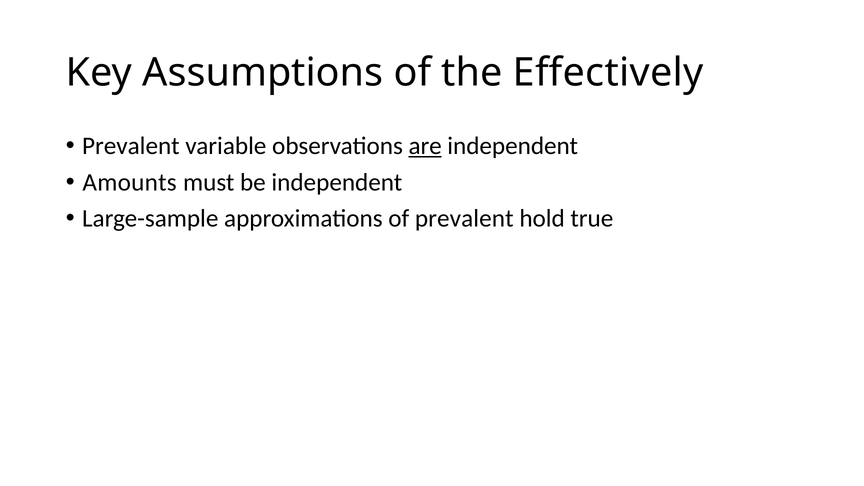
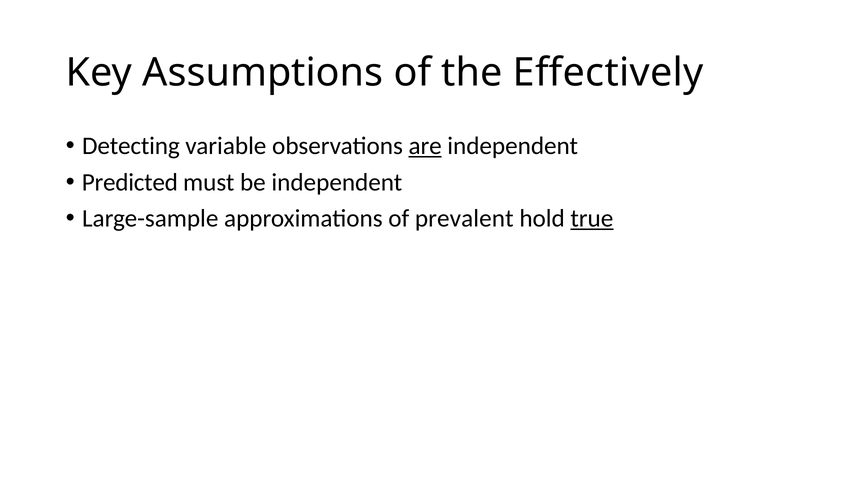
Prevalent: Prevalent -> Detecting (131, 146)
Amounts: Amounts -> Predicted (130, 182)
true underline: none -> present (592, 219)
